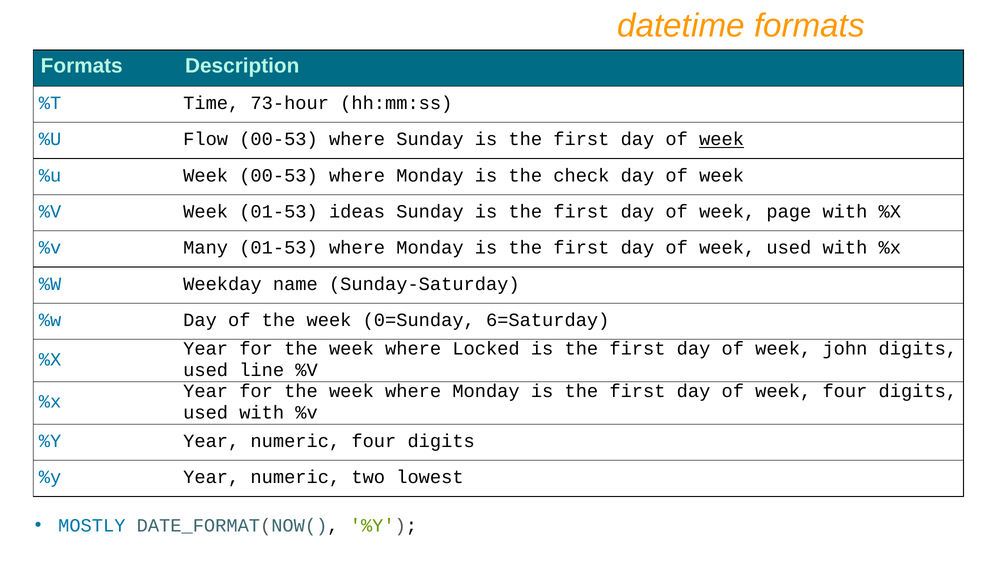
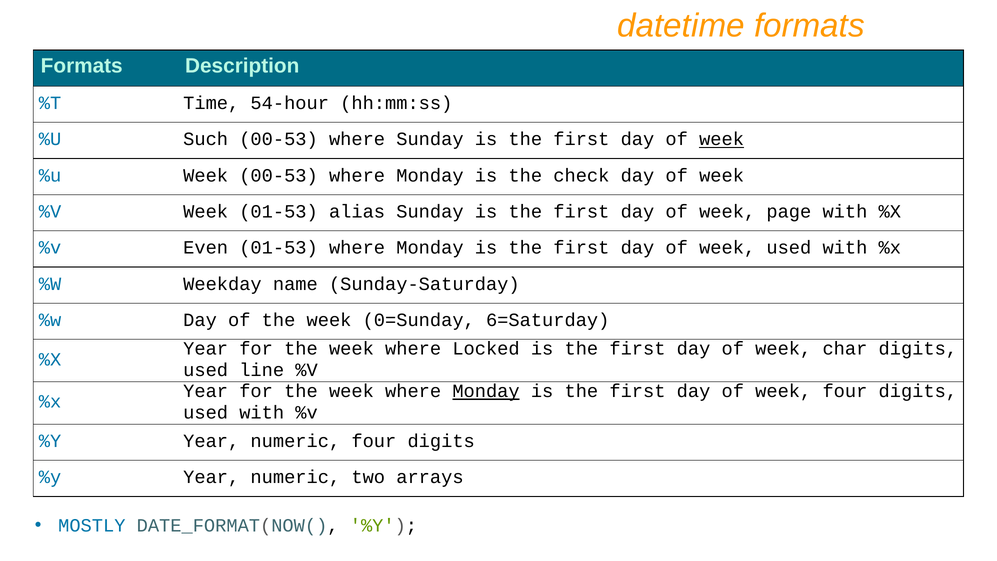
73-hour: 73-hour -> 54-hour (290, 103)
Flow: Flow -> Such (206, 139)
ideas: ideas -> alias (357, 212)
Many: Many -> Even (206, 248)
john: john -> char (845, 349)
Monday underline: none -> present (486, 391)
lowest: lowest -> arrays (430, 477)
